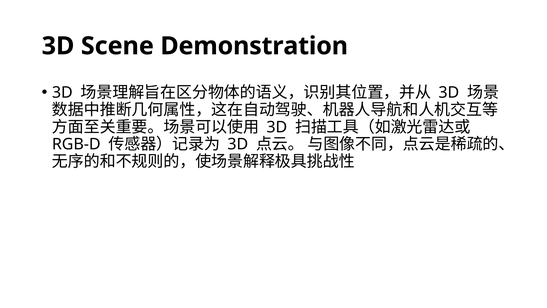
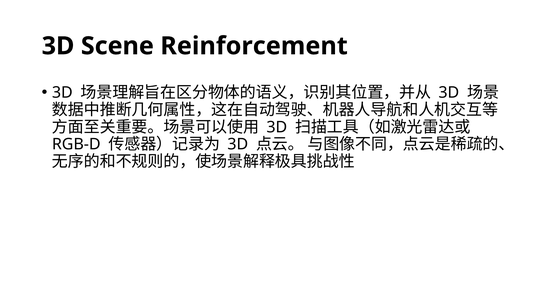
Demonstration: Demonstration -> Reinforcement (254, 46)
